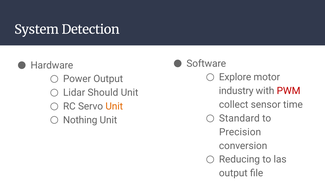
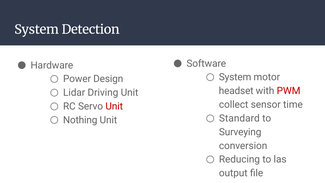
Explore: Explore -> System (235, 77)
Power Output: Output -> Design (108, 79)
industry: industry -> headset (236, 91)
Should: Should -> Driving (103, 93)
Unit colour: orange -> red (114, 106)
Precision: Precision -> Surveying (240, 132)
